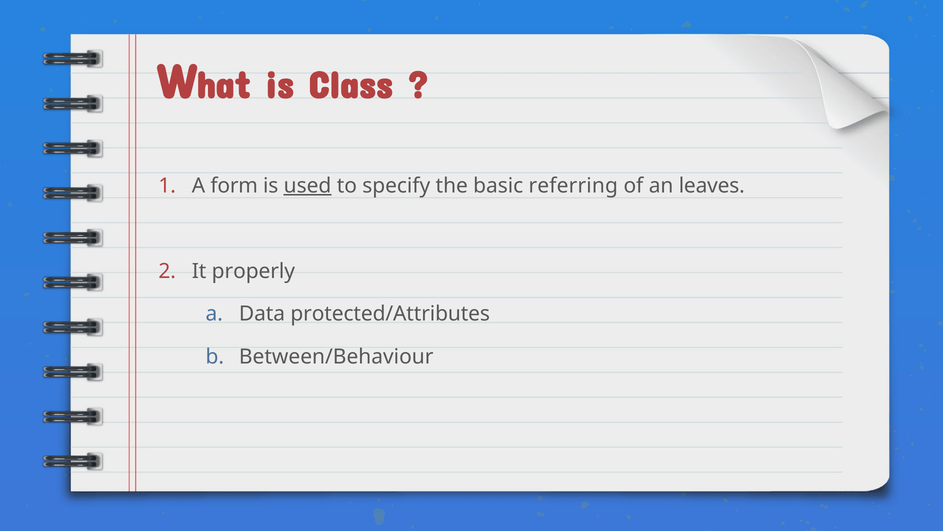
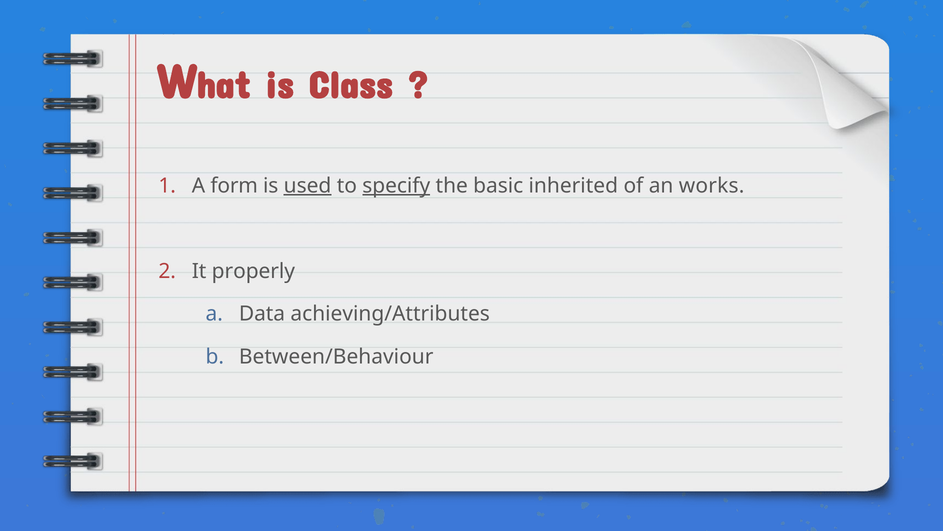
specify underline: none -> present (396, 186)
referring: referring -> inherited (573, 186)
leaves: leaves -> works (712, 186)
protected/Attributes: protected/Attributes -> achieving/Attributes (390, 314)
